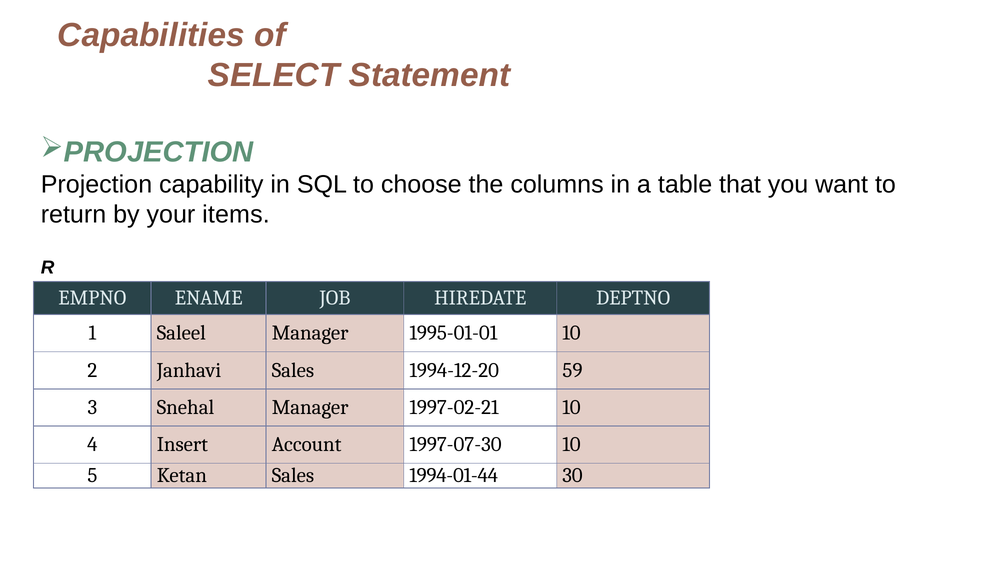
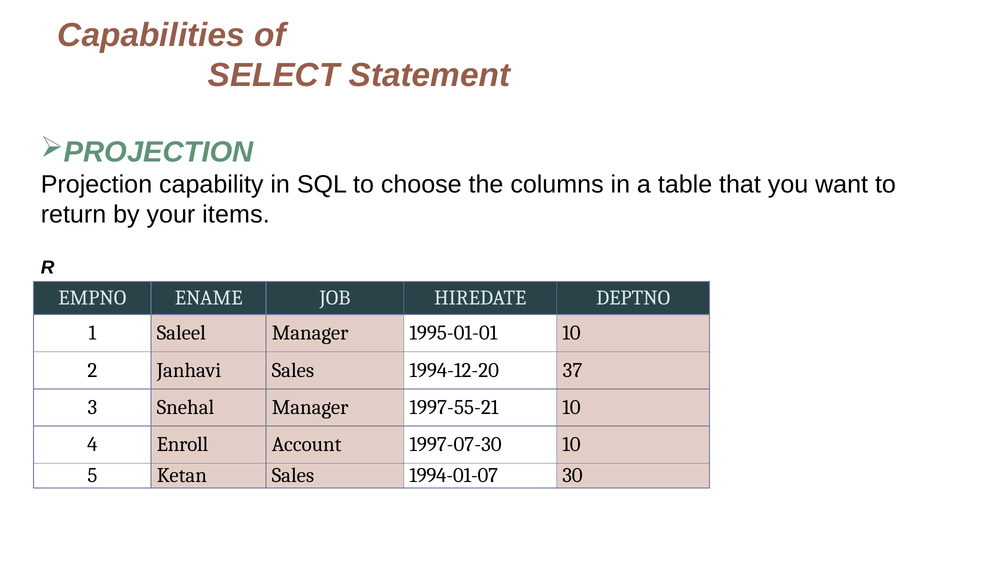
59: 59 -> 37 (573, 371)
1997-02-21: 1997-02-21 -> 1997-55-21 (454, 408)
Insert: Insert -> Enroll (182, 445)
1994-01-44: 1994-01-44 -> 1994-01-07 (454, 476)
